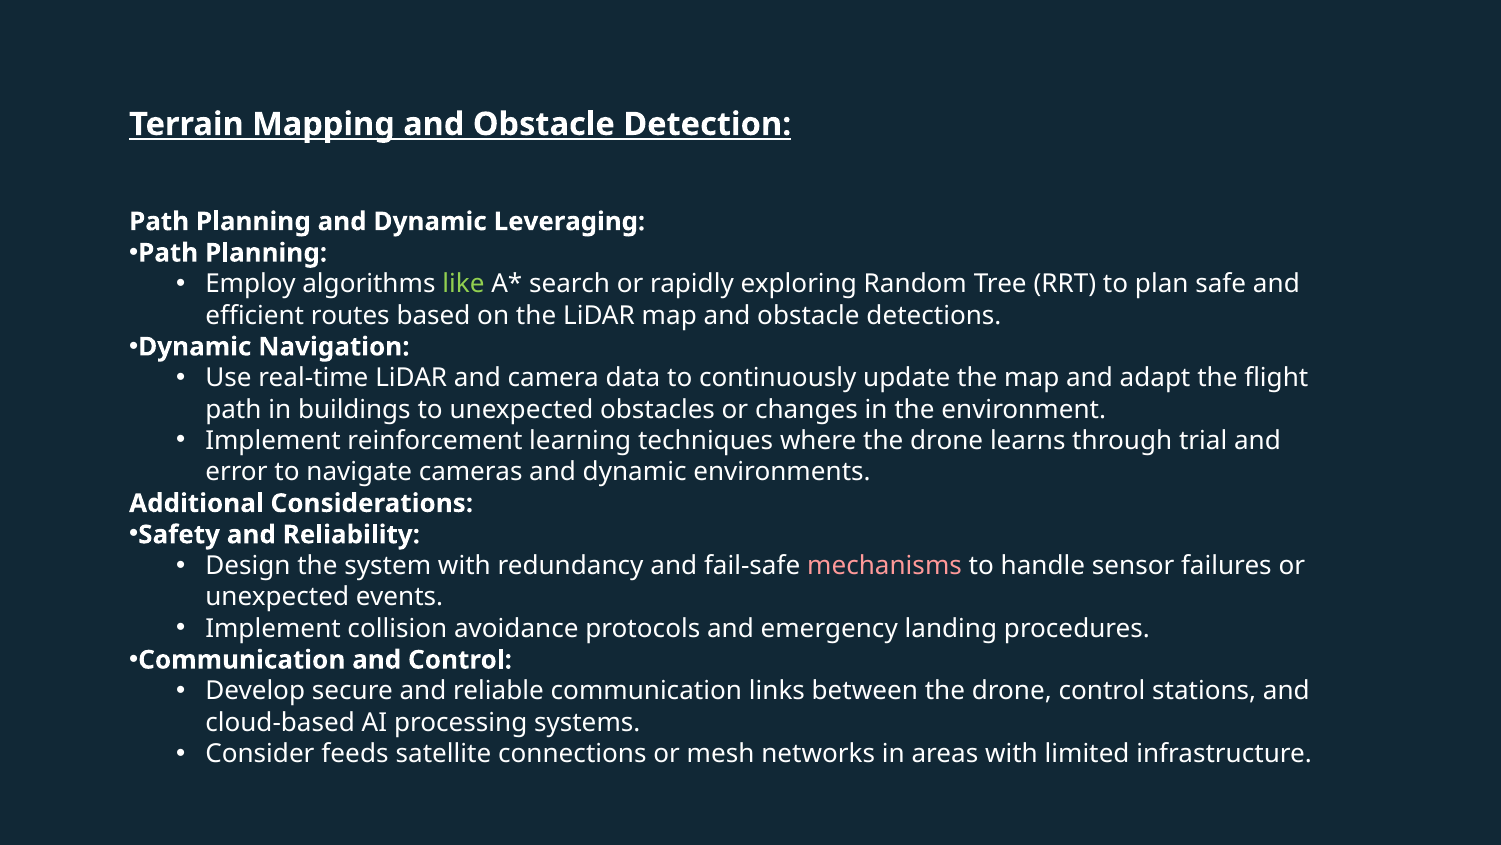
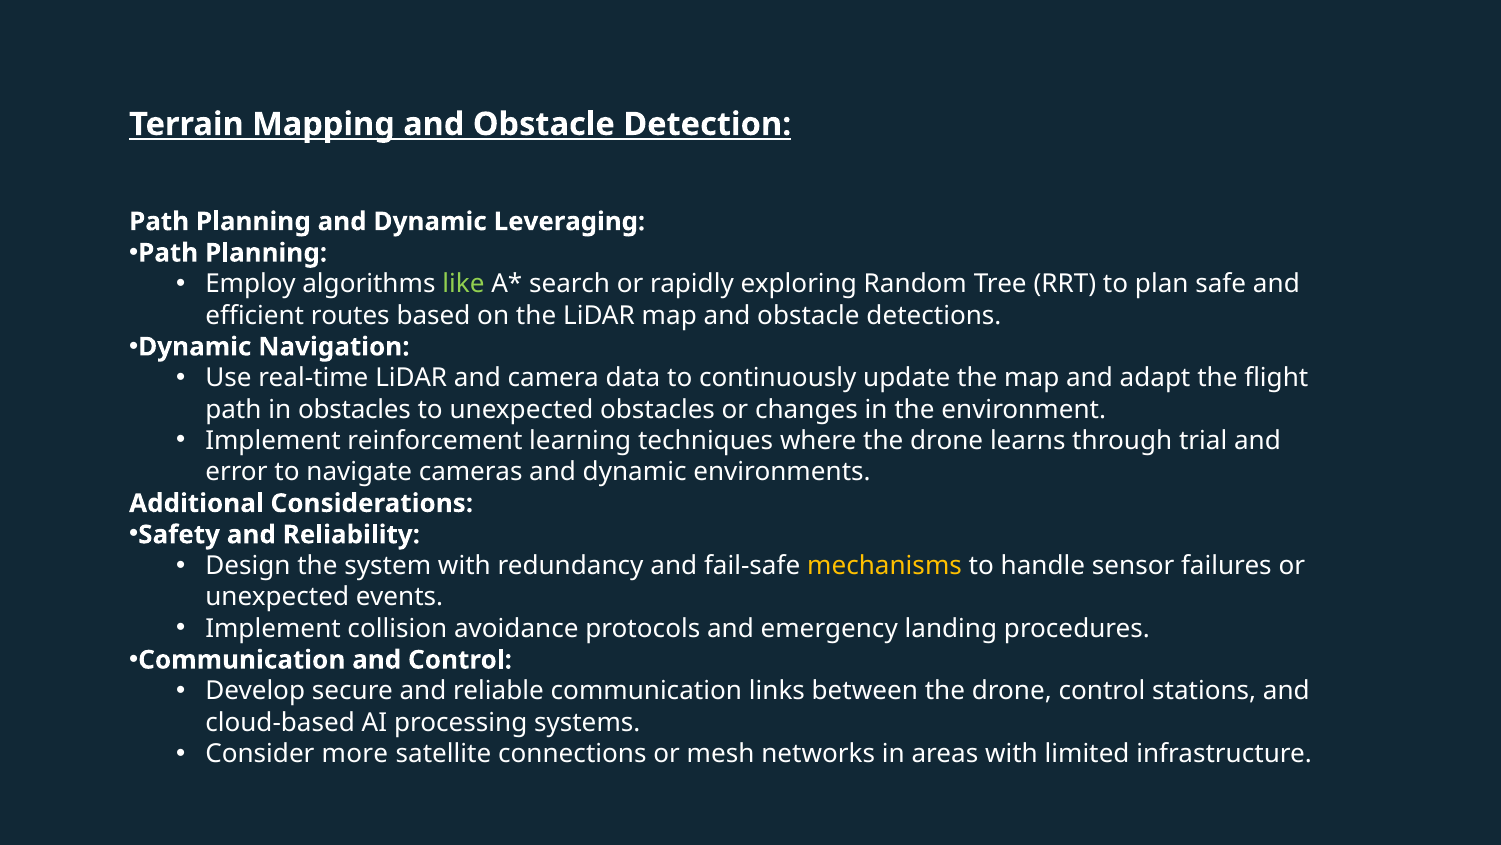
in buildings: buildings -> obstacles (354, 409)
mechanisms colour: pink -> yellow (885, 566)
feeds: feeds -> more (355, 753)
